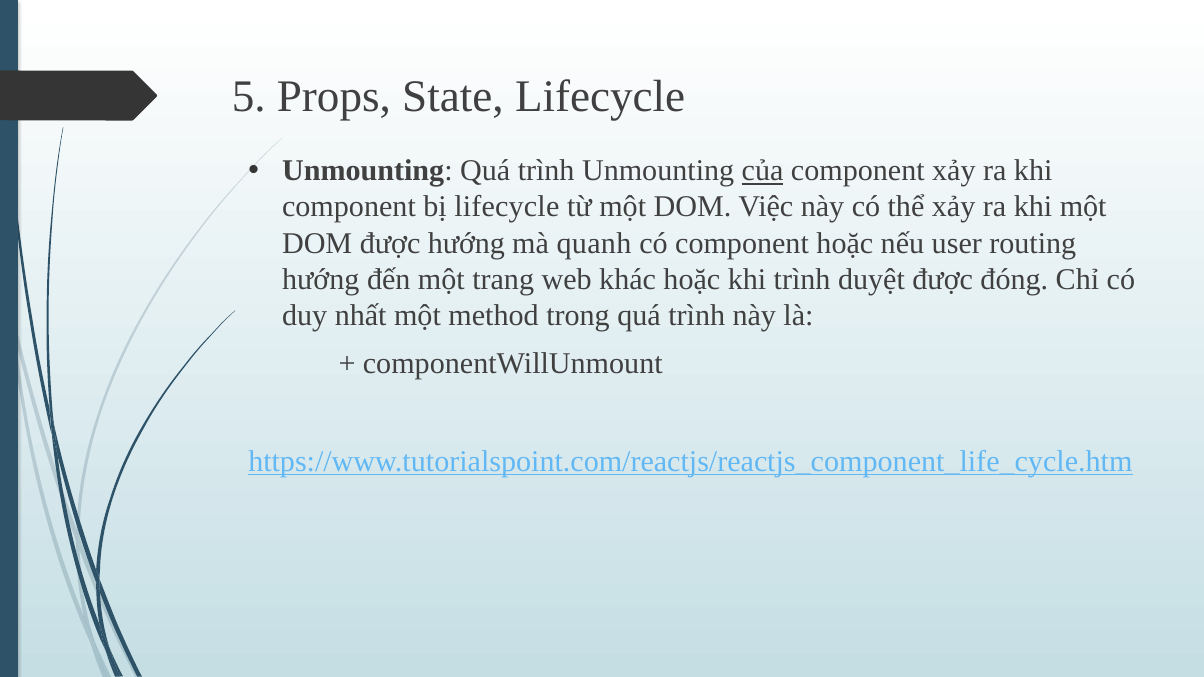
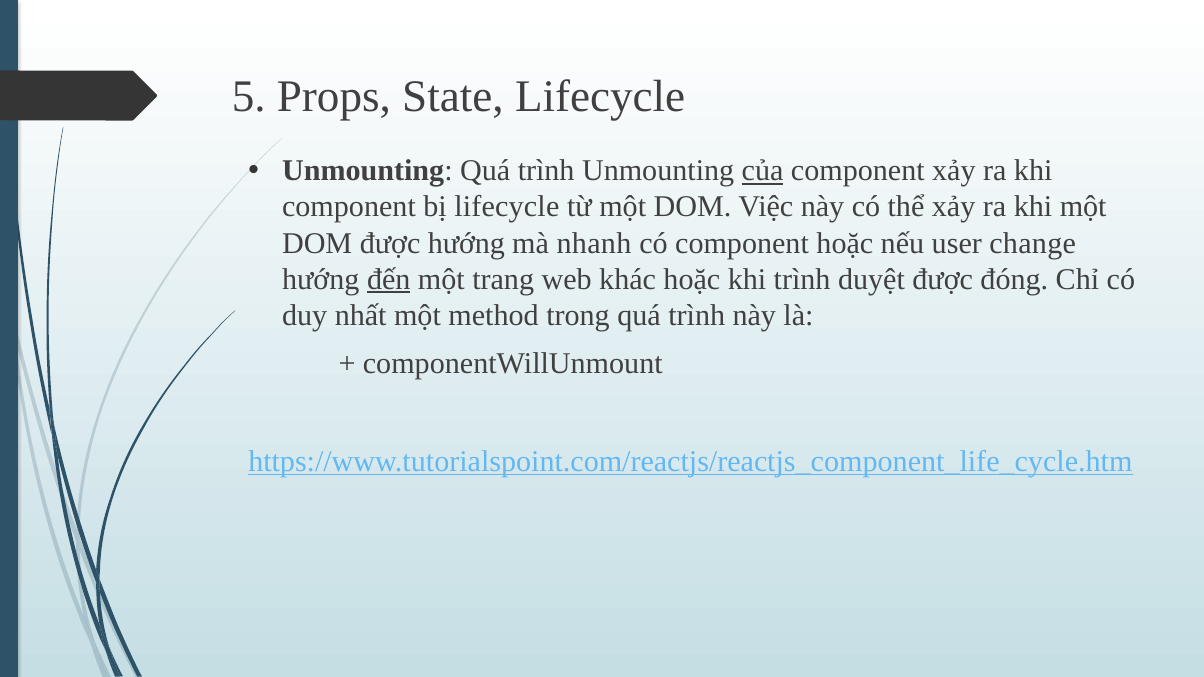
quanh: quanh -> nhanh (594, 243)
routing: routing -> change (1033, 243)
đến underline: none -> present (389, 279)
